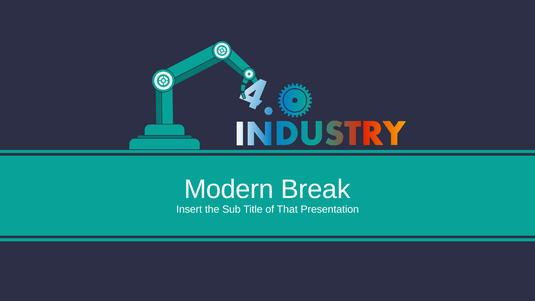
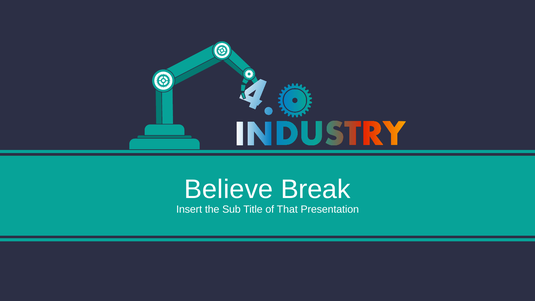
Modern: Modern -> Believe (229, 189)
